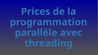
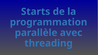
Prices: Prices -> Starts (36, 12)
